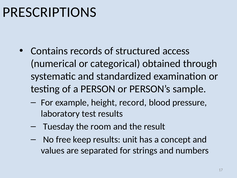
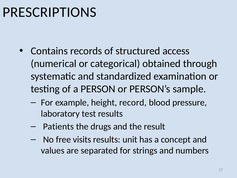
Tuesday: Tuesday -> Patients (58, 126)
room: room -> drugs (101, 126)
keep: keep -> visits (82, 139)
